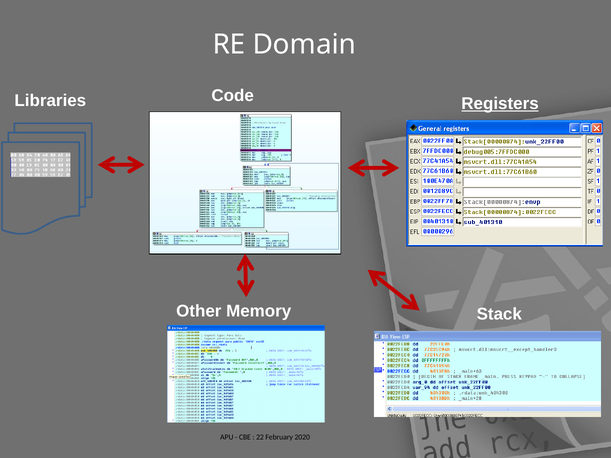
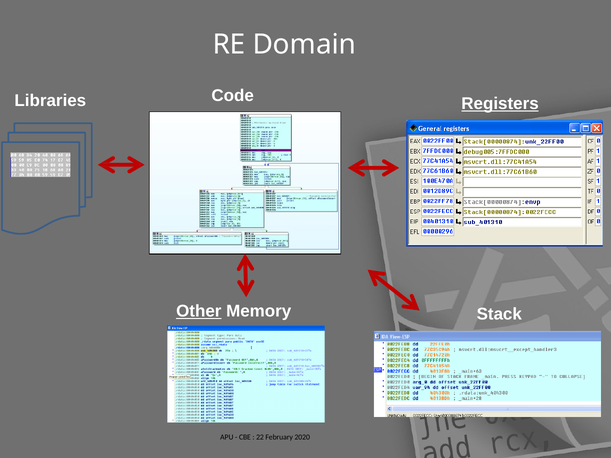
Other underline: none -> present (199, 311)
